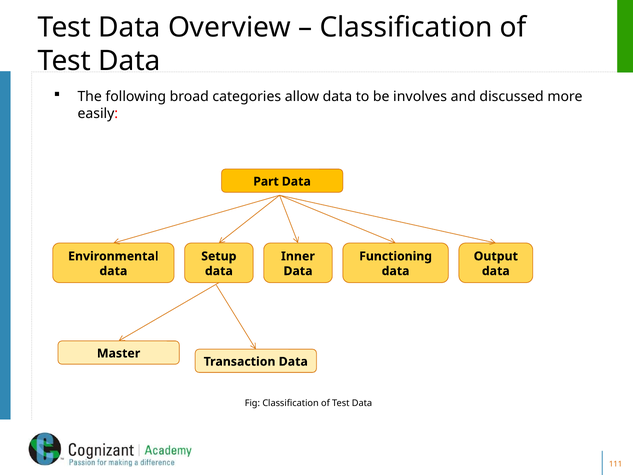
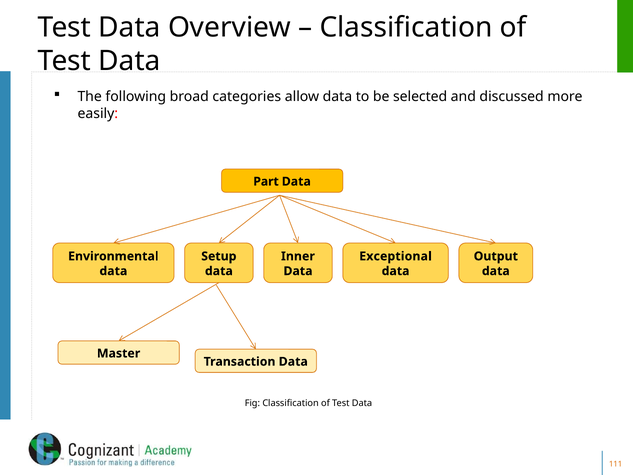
involves: involves -> selected (420, 97)
Functioning: Functioning -> Exceptional (396, 256)
